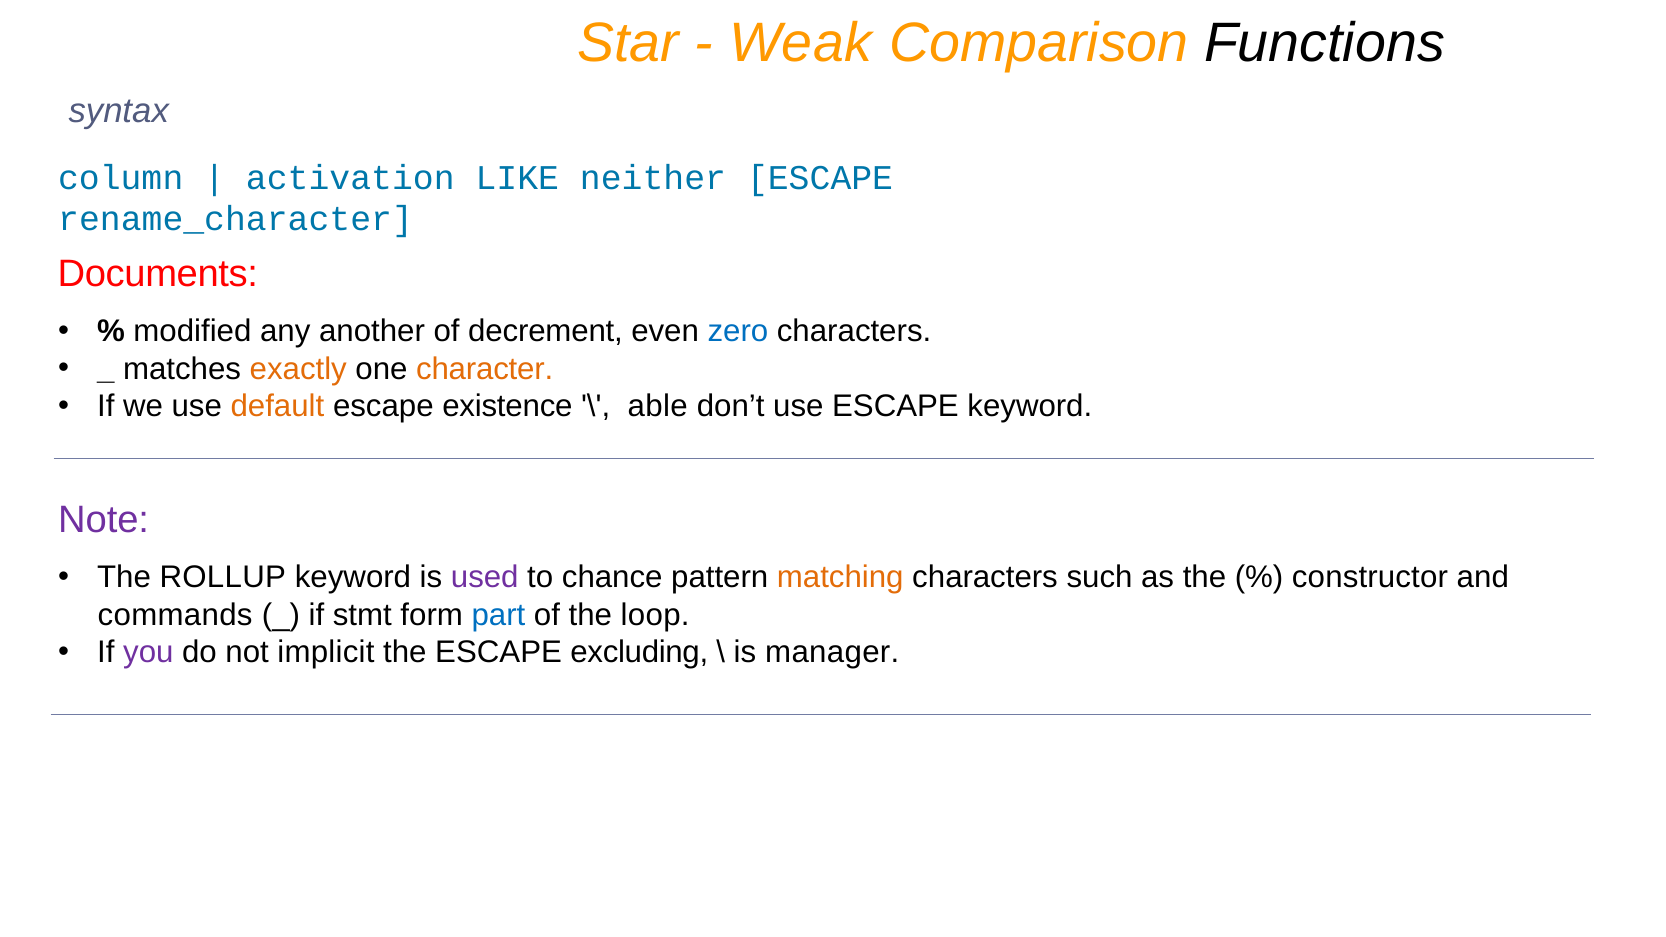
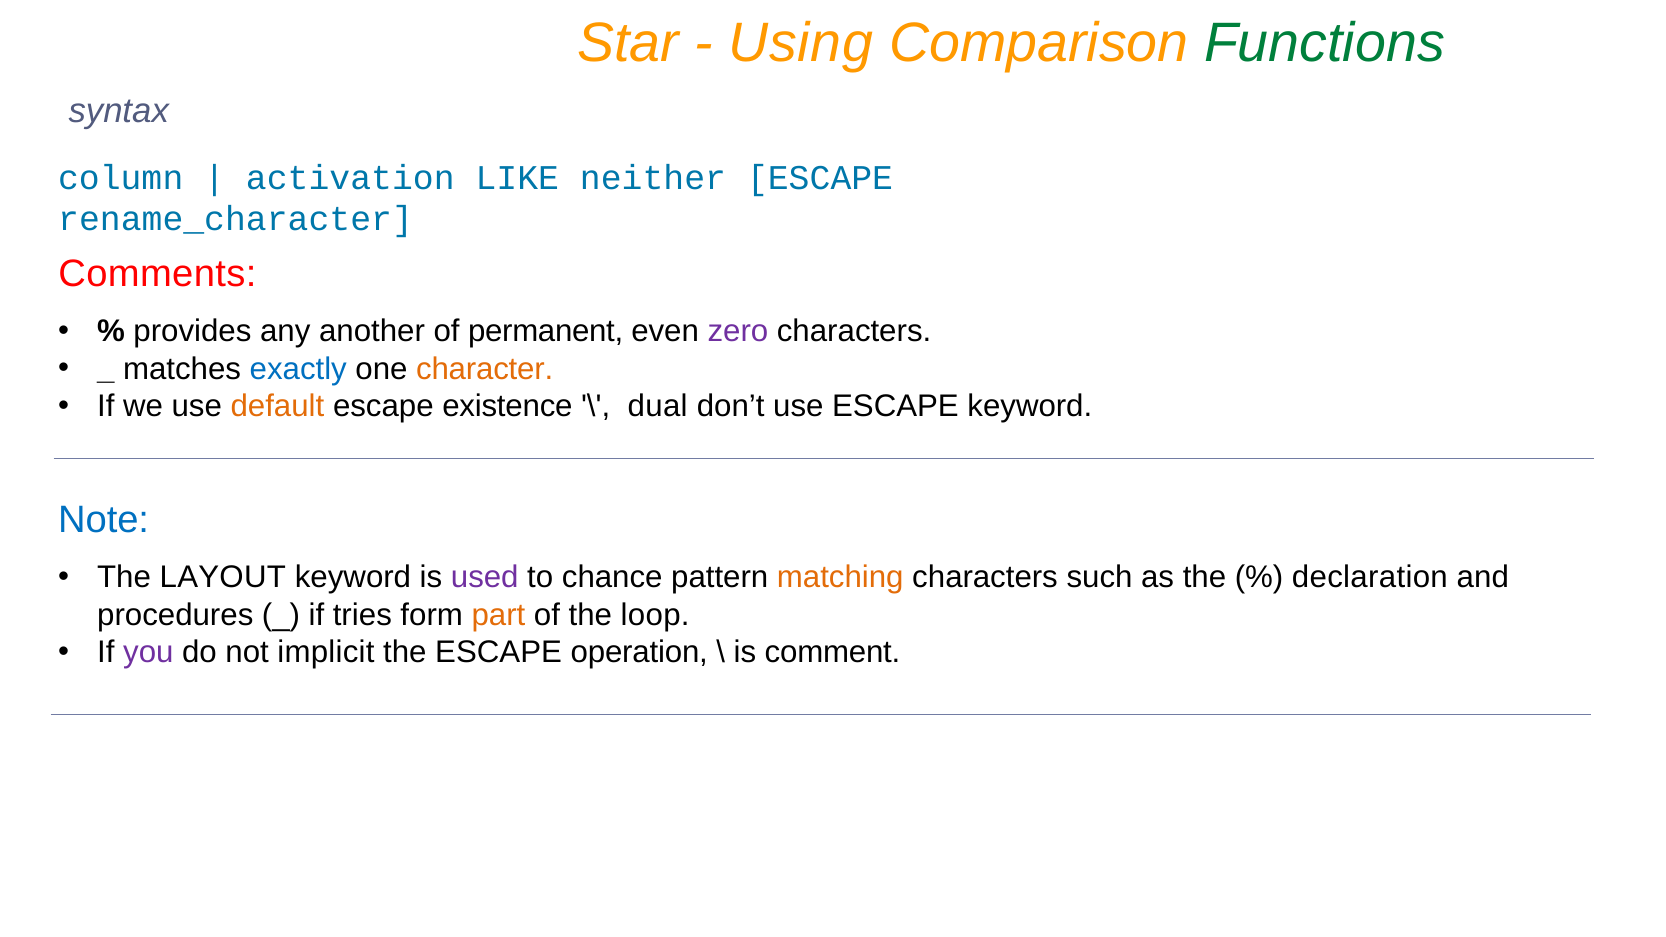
Weak: Weak -> Using (801, 43)
Functions colour: black -> green (1324, 43)
Documents: Documents -> Comments (157, 274)
modified: modified -> provides (192, 332)
decrement: decrement -> permanent (546, 332)
zero colour: blue -> purple (738, 332)
exactly colour: orange -> blue (298, 369)
able: able -> dual (658, 407)
Note colour: purple -> blue (104, 520)
ROLLUP: ROLLUP -> LAYOUT (223, 578)
constructor: constructor -> declaration (1370, 578)
commands: commands -> procedures (175, 615)
stmt: stmt -> tries (362, 615)
part colour: blue -> orange (498, 615)
excluding: excluding -> operation (639, 653)
manager: manager -> comment (833, 653)
